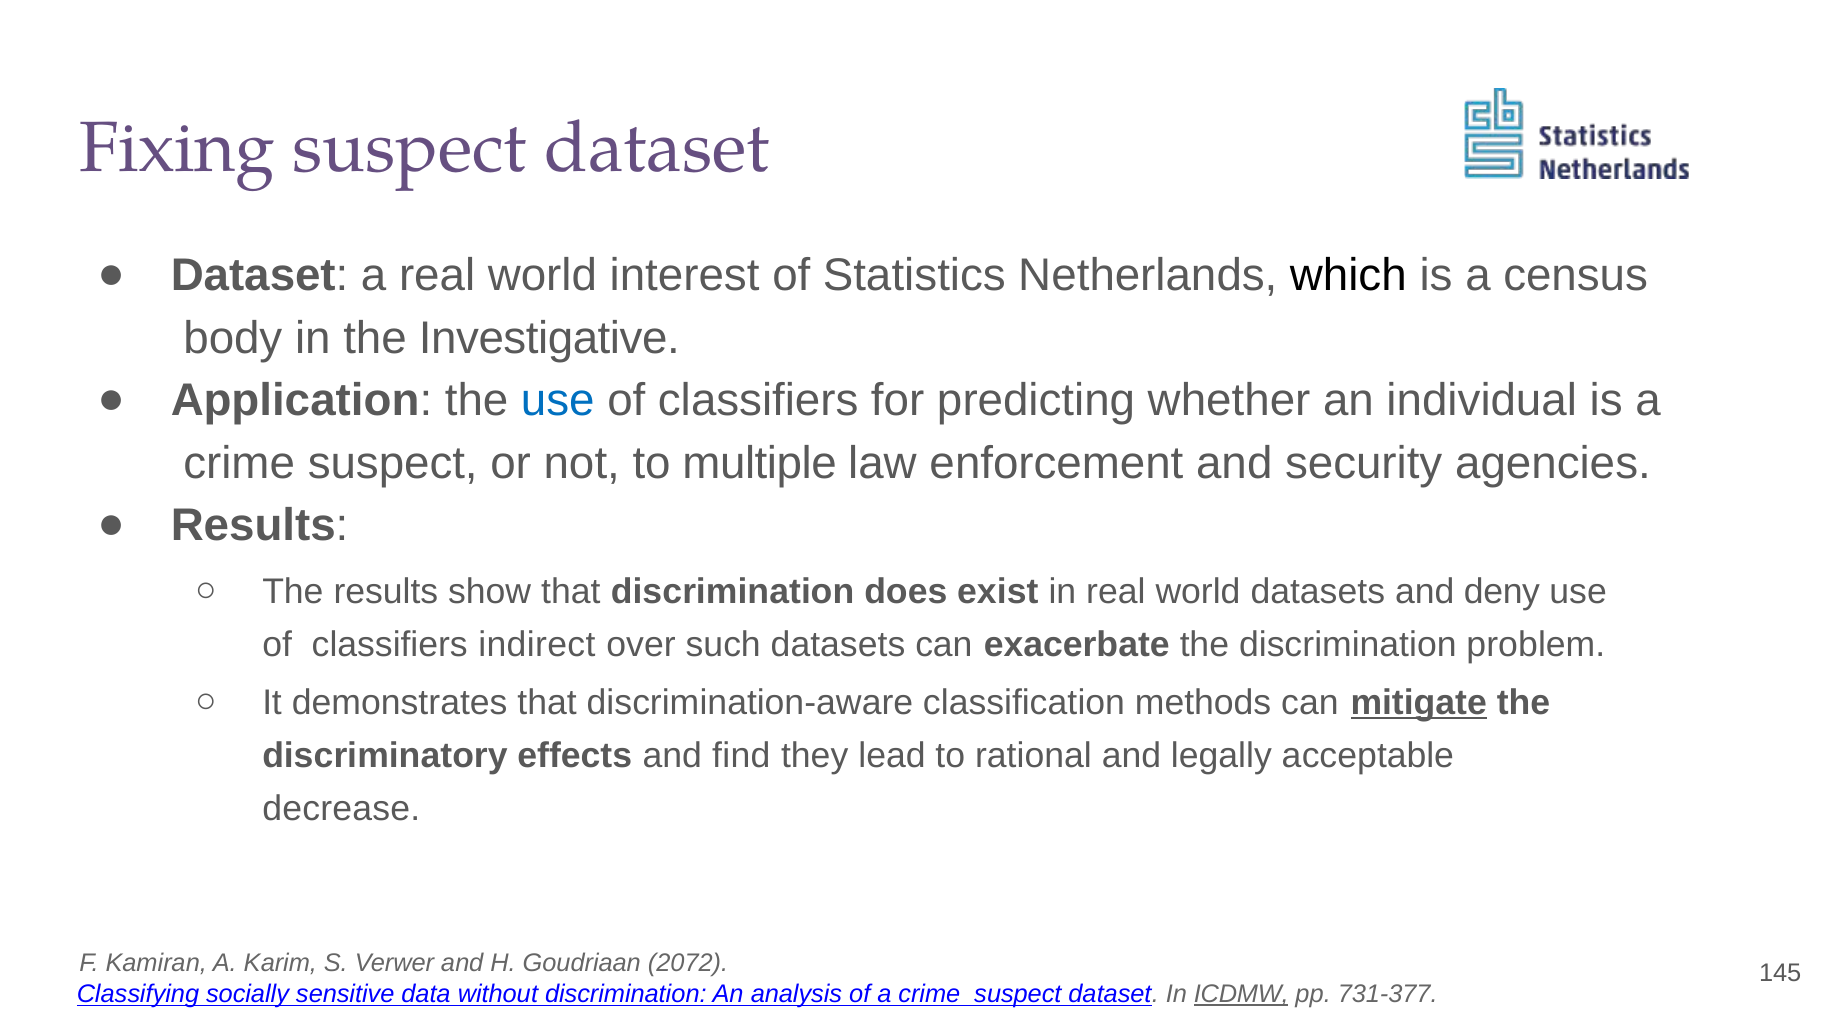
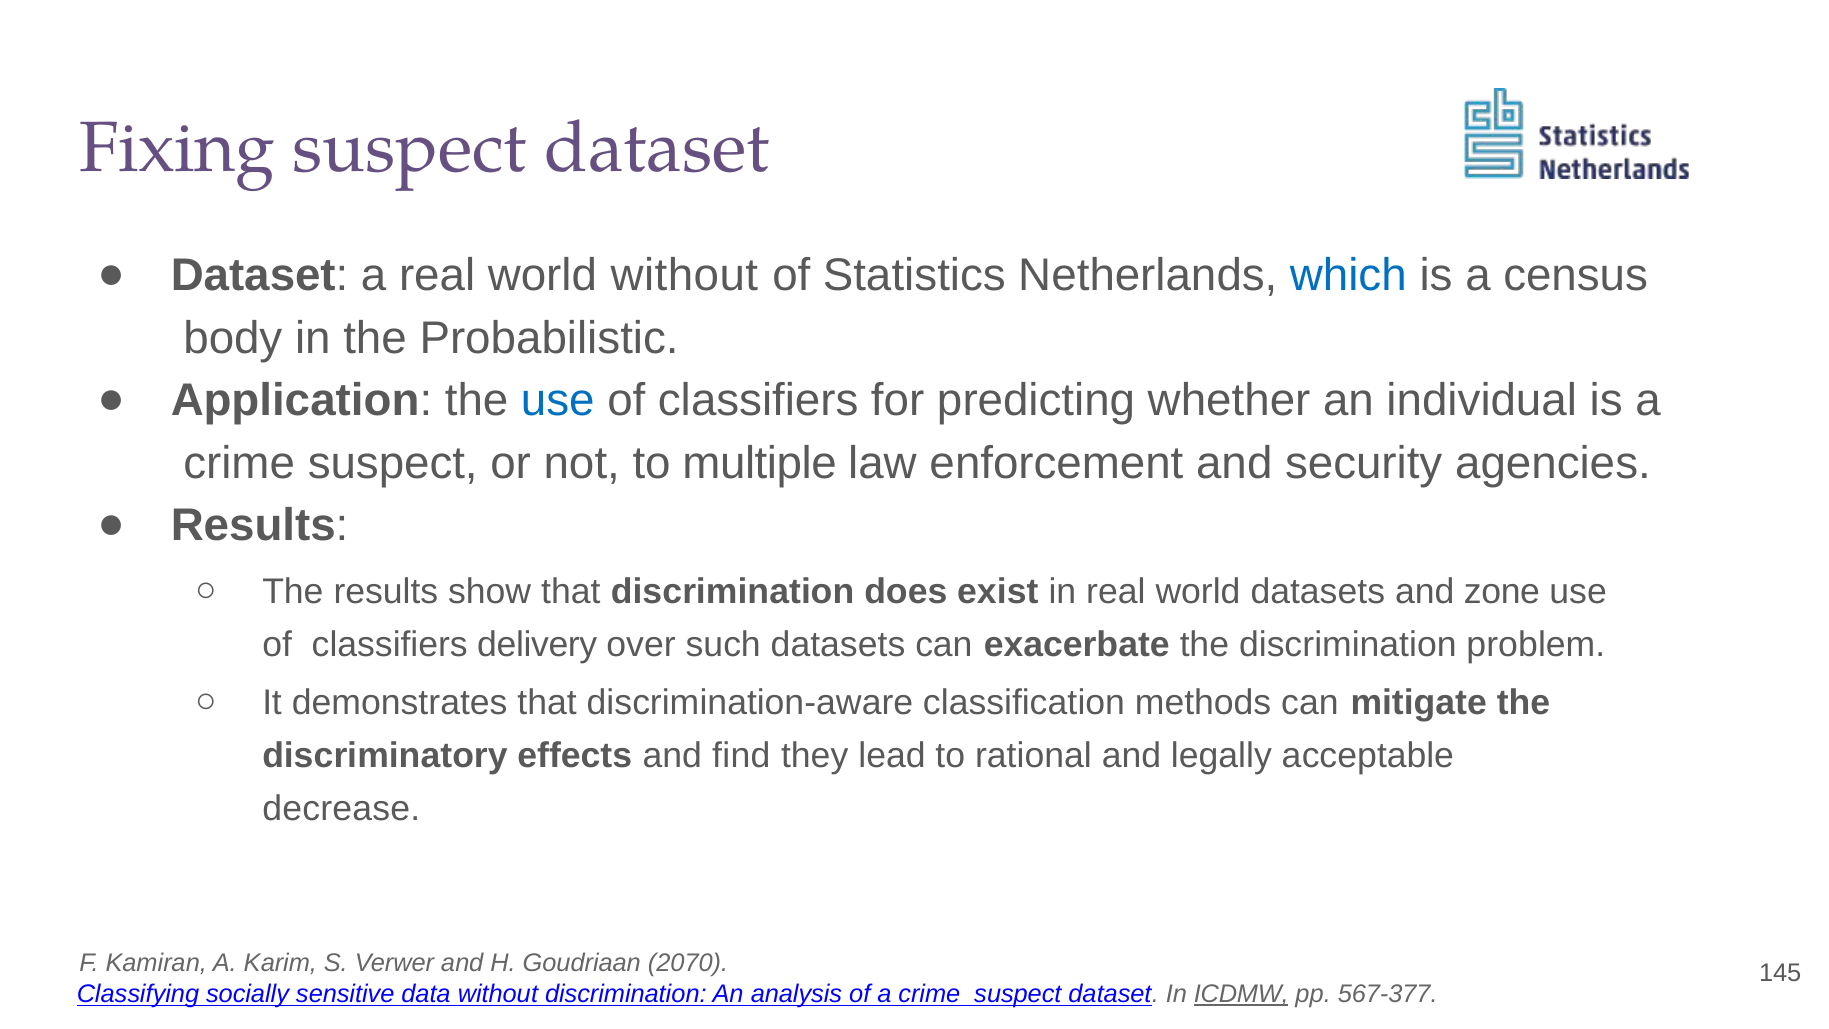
world interest: interest -> without (684, 276)
which colour: black -> blue (1348, 276)
Investigative: Investigative -> Probabilistic (549, 338)
deny: deny -> zone (1502, 592)
indirect: indirect -> delivery (537, 644)
mitigate underline: present -> none (1419, 703)
2072: 2072 -> 2070 (688, 963)
731-377: 731-377 -> 567-377 (1388, 994)
